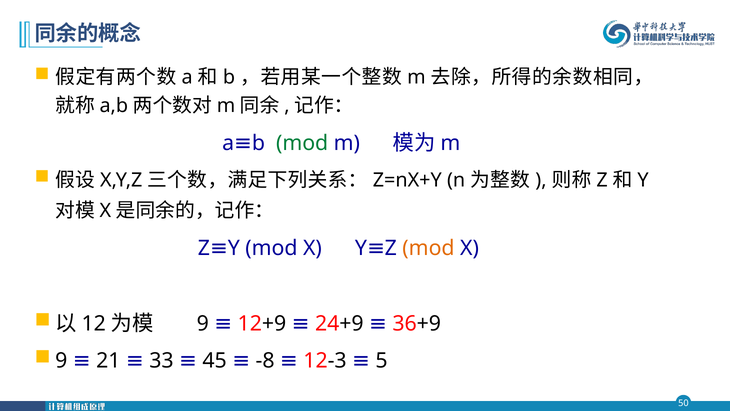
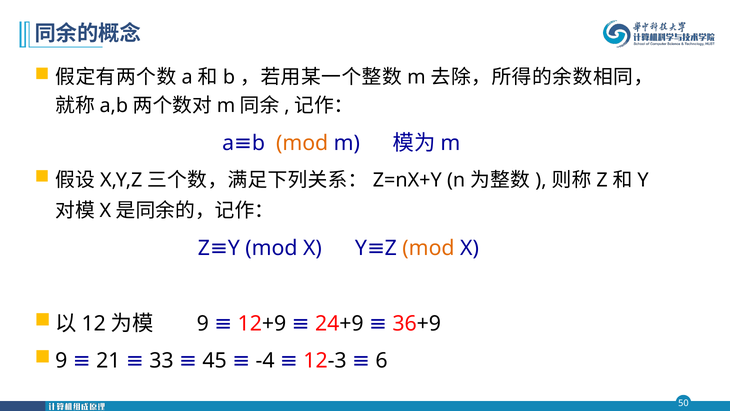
mod colour: green -> orange (302, 143)
-8: -8 -> -4 (265, 360)
5: 5 -> 6 (382, 360)
